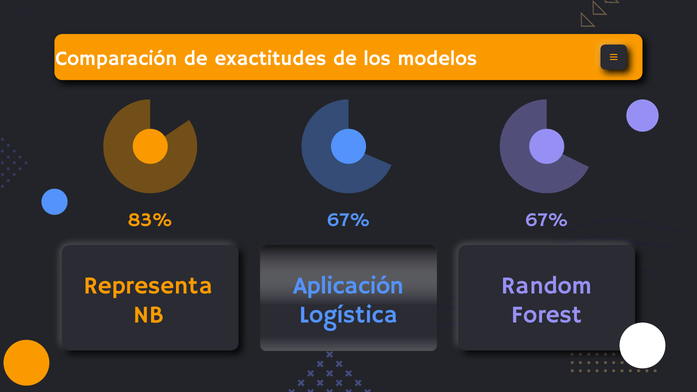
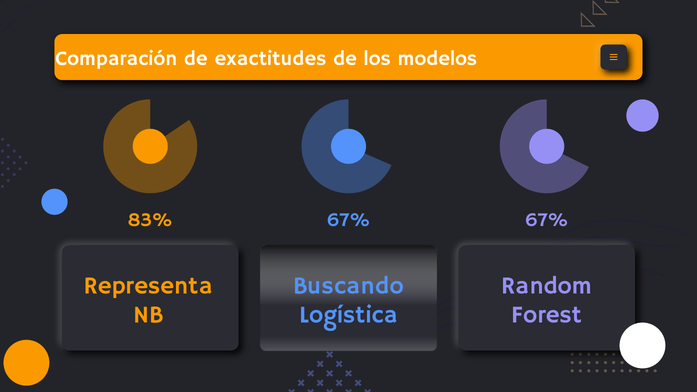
Aplicación: Aplicación -> Buscando (348, 286)
